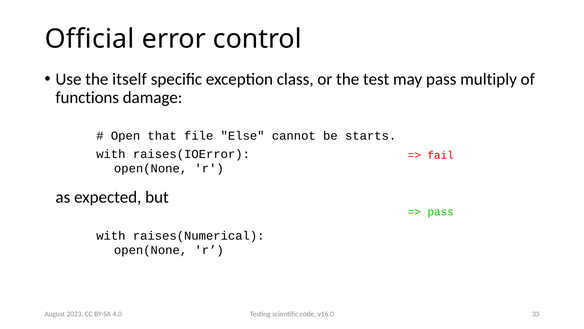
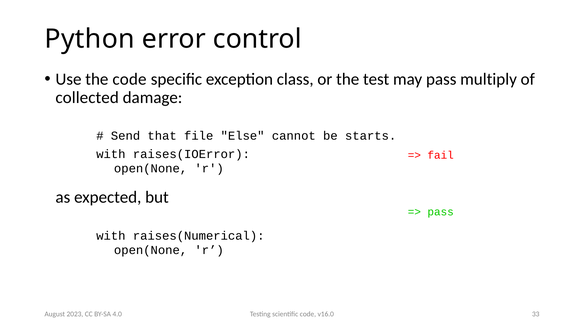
Official: Official -> Python (90, 39)
the itself: itself -> code (129, 79)
functions: functions -> collected (87, 97)
Open: Open -> Send (126, 136)
